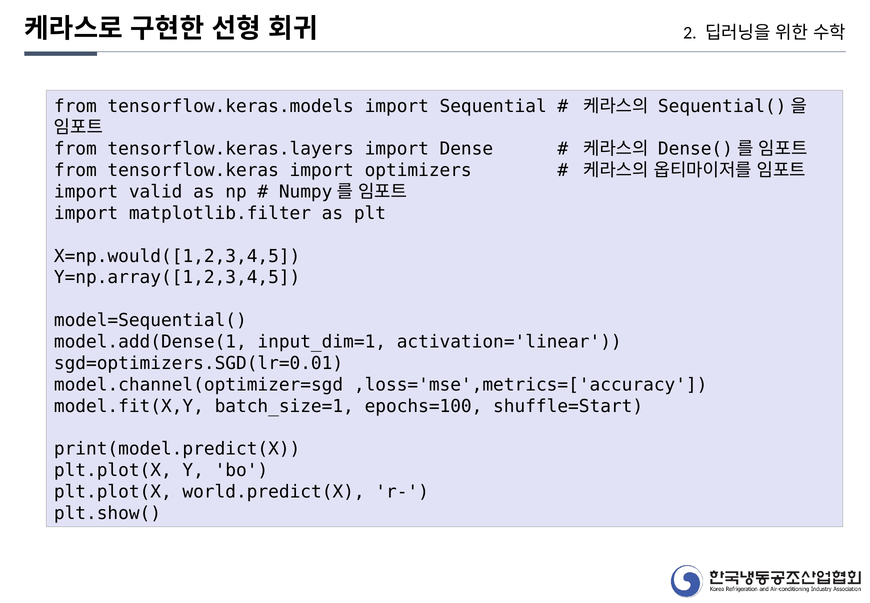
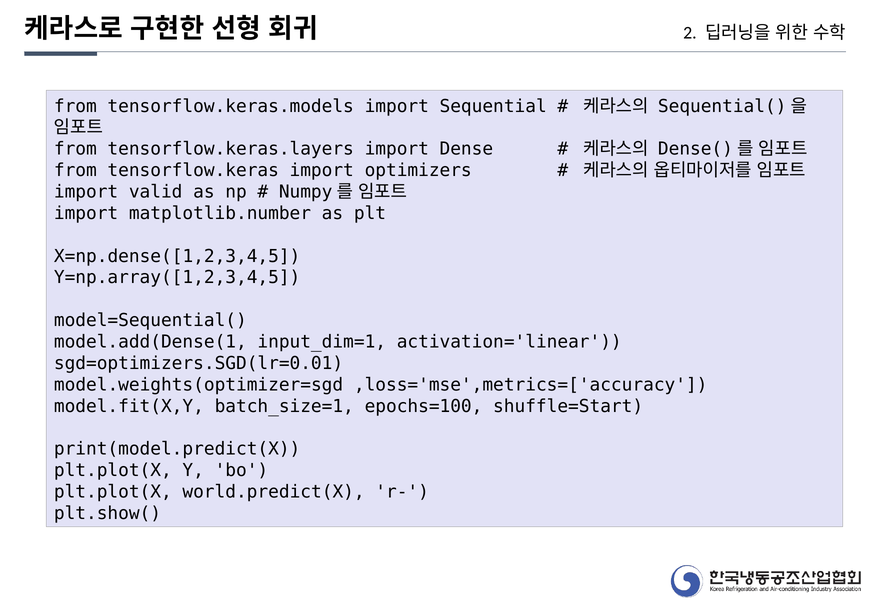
matplotlib.filter: matplotlib.filter -> matplotlib.number (220, 213)
X=np.would([1,2,3,4,5: X=np.would([1,2,3,4,5 -> X=np.dense([1,2,3,4,5 (177, 256)
model.channel(optimizer=sgd: model.channel(optimizer=sgd -> model.weights(optimizer=sgd (199, 384)
